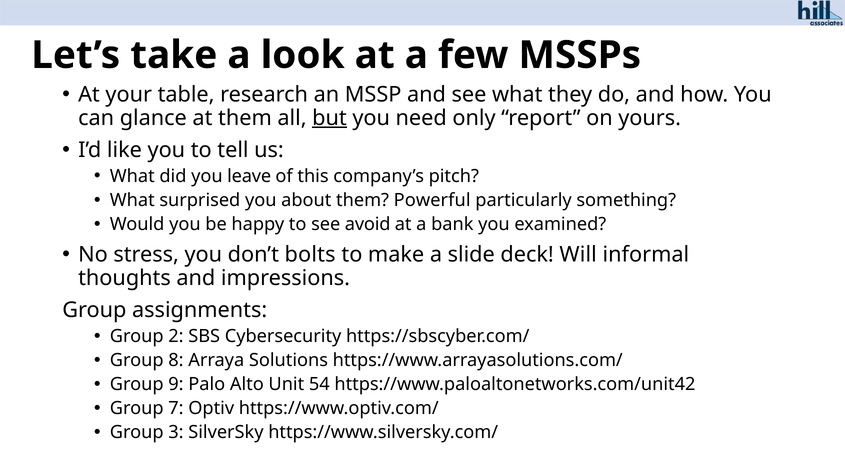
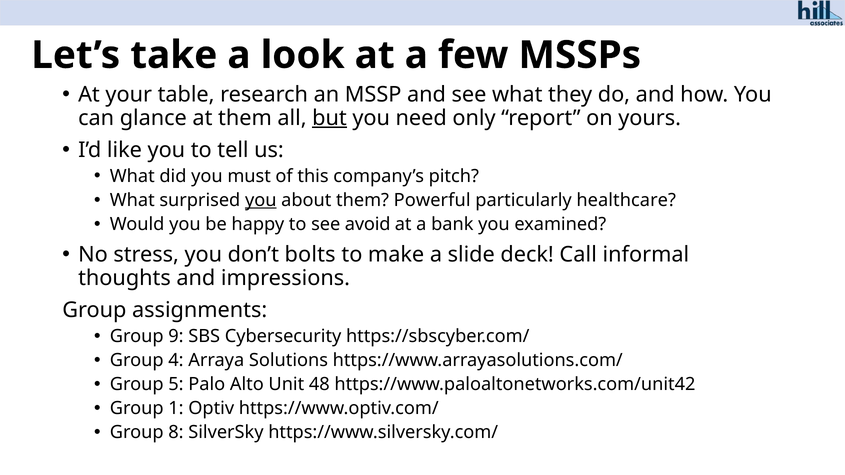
leave: leave -> must (249, 176)
you underline: none -> present (261, 200)
something: something -> healthcare (626, 200)
Will: Will -> Call (578, 255)
2: 2 -> 9 (176, 336)
8: 8 -> 4 (176, 360)
9: 9 -> 5 (176, 384)
54: 54 -> 48 (319, 384)
7: 7 -> 1 (176, 409)
3: 3 -> 8 (176, 433)
